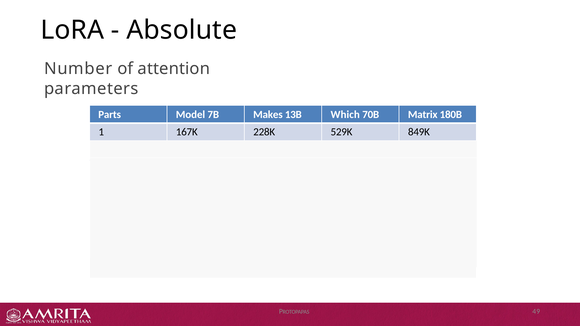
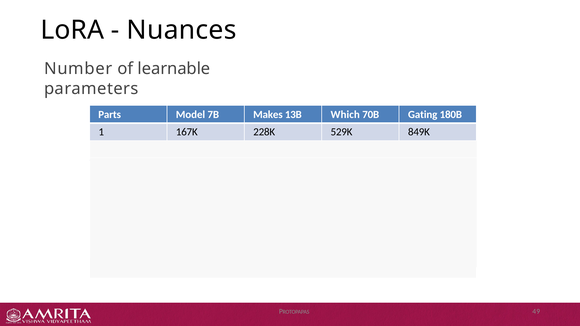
Absolute: Absolute -> Nuances (182, 30)
attention: attention -> learnable (174, 69)
Matrix: Matrix -> Gating (423, 115)
